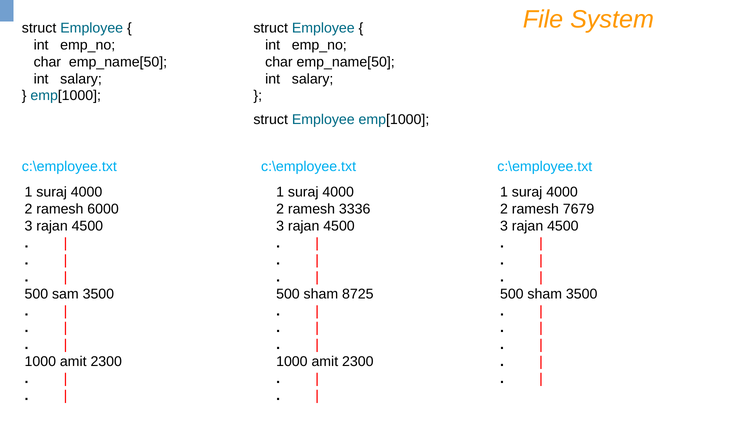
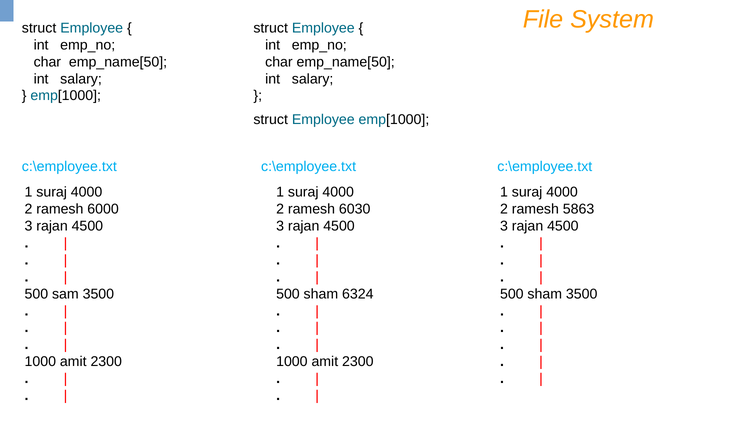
3336: 3336 -> 6030 (355, 209)
7679: 7679 -> 5863 (579, 209)
8725: 8725 -> 6324 (358, 294)
